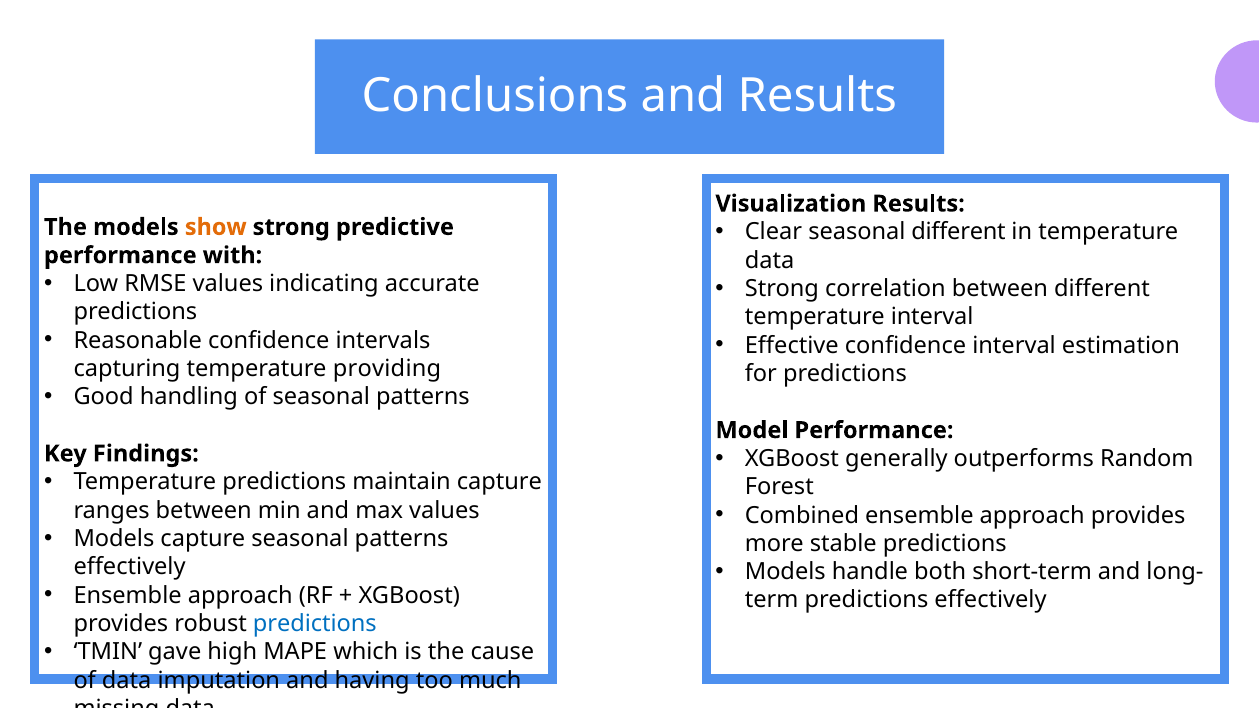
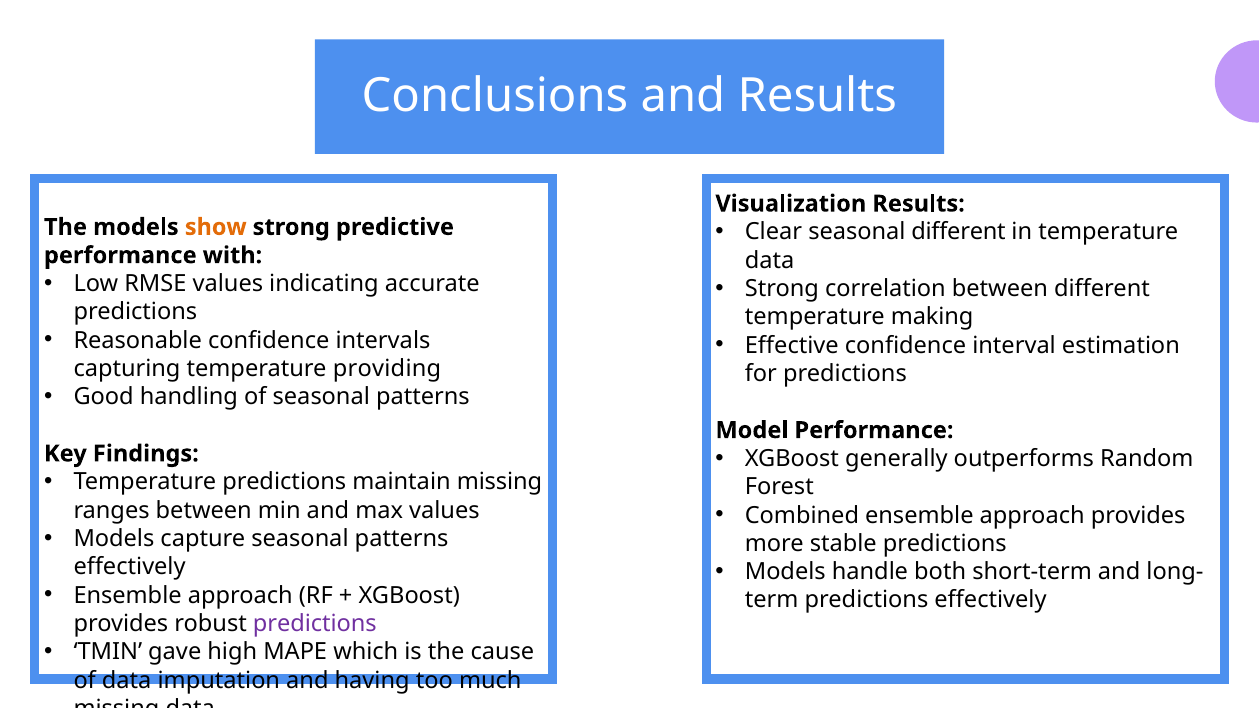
temperature interval: interval -> making (932, 317)
maintain capture: capture -> missing (499, 482)
predictions colour: blue -> purple (315, 624)
